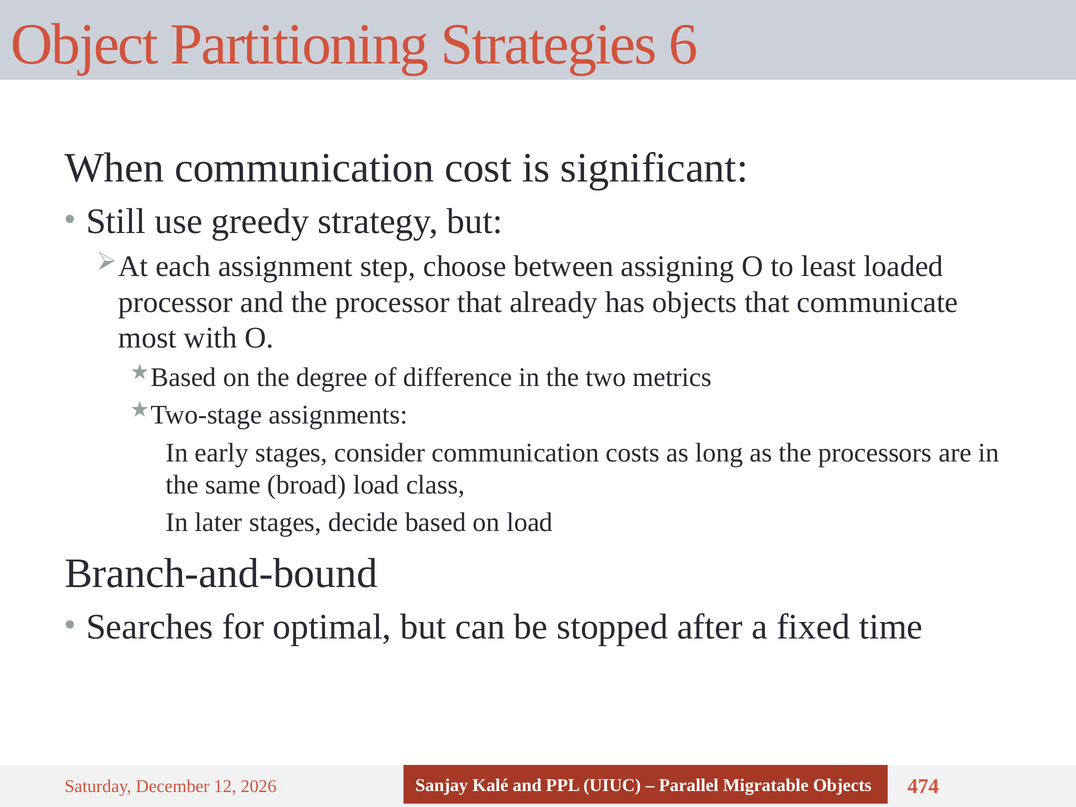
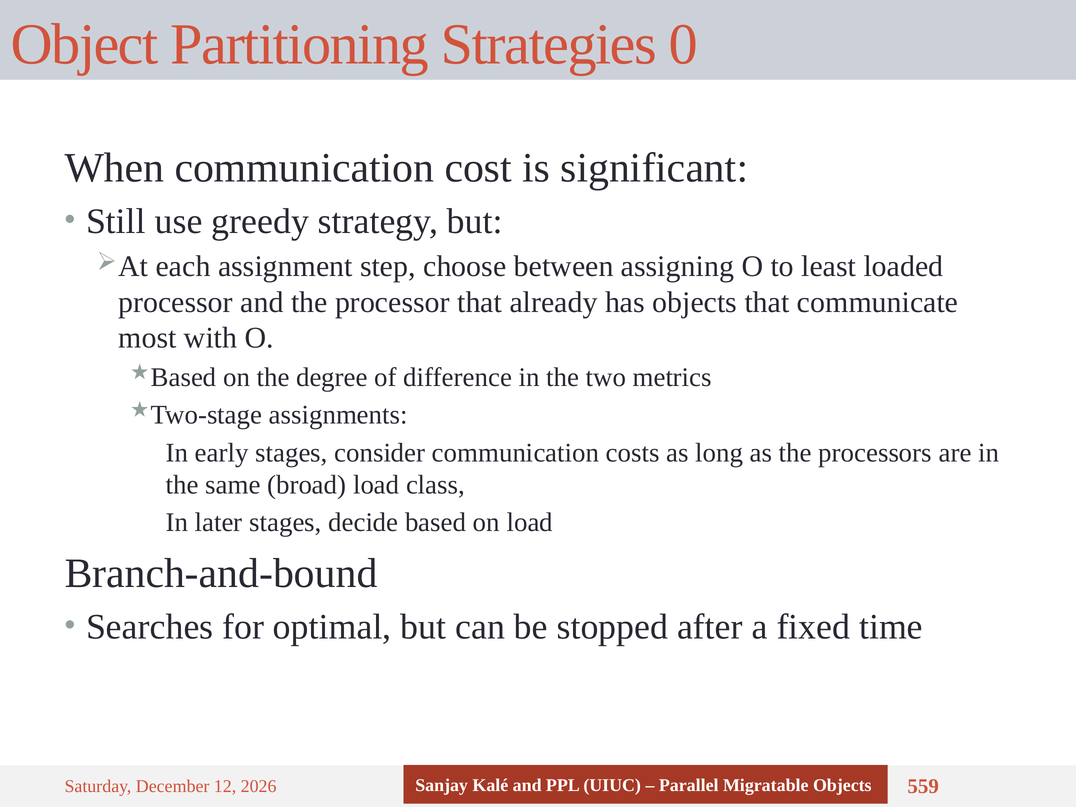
6: 6 -> 0 (683, 44)
474: 474 -> 559 (923, 786)
